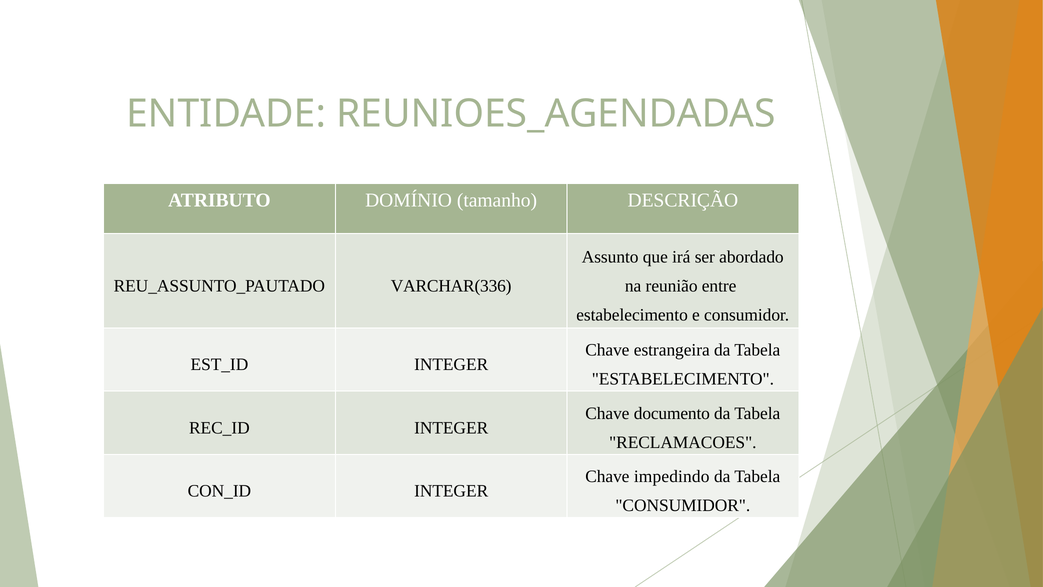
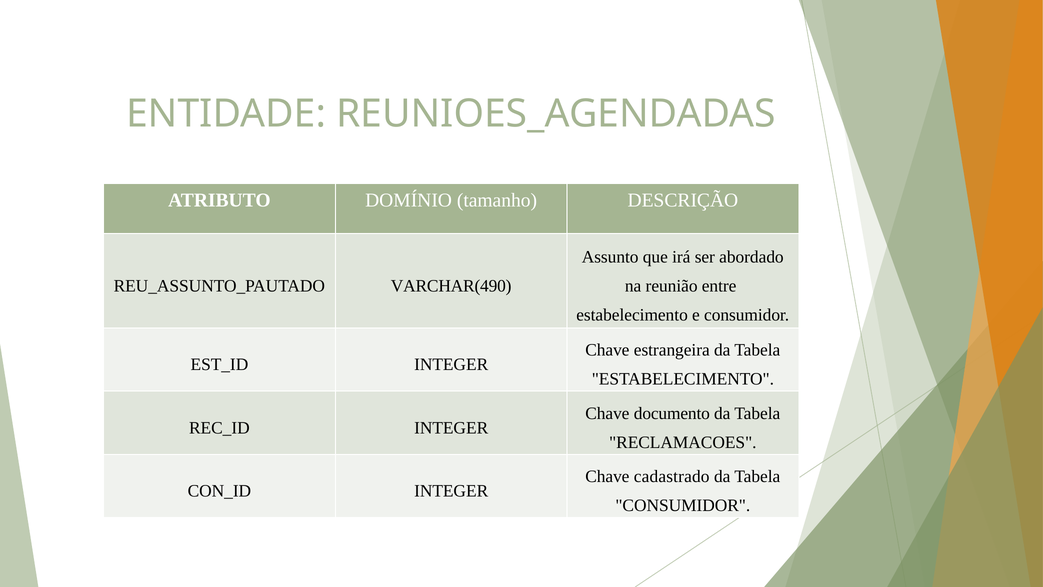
VARCHAR(336: VARCHAR(336 -> VARCHAR(490 (451, 286)
impedindo: impedindo -> cadastrado (672, 476)
